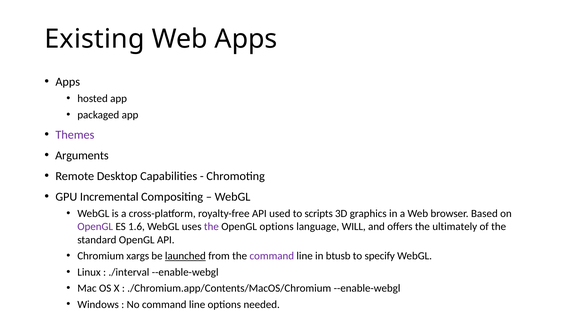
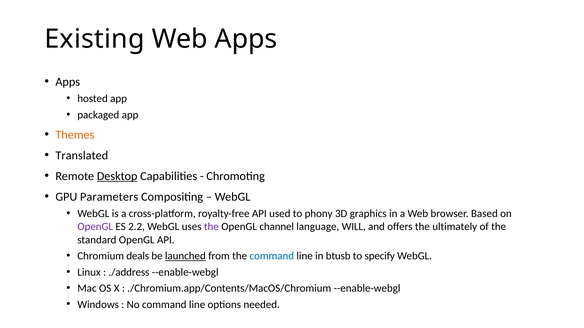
Themes colour: purple -> orange (75, 135)
Arguments: Arguments -> Translated (82, 156)
Desktop underline: none -> present (117, 176)
Incremental: Incremental -> Parameters (109, 197)
scripts: scripts -> phony (319, 214)
1.6: 1.6 -> 2.2 (136, 227)
OpenGL options: options -> channel (277, 227)
xargs: xargs -> deals (138, 256)
command colour: purple -> blue (272, 256)
./interval: ./interval -> ./address (129, 273)
